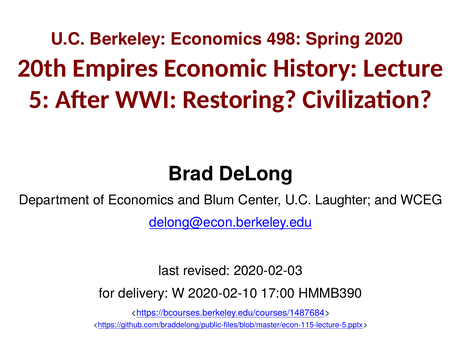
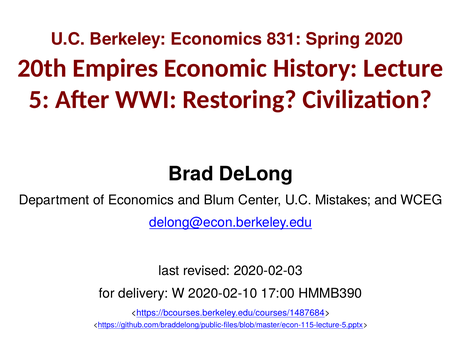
498: 498 -> 831 (284, 39)
Laughter: Laughter -> Mistakes (343, 200)
